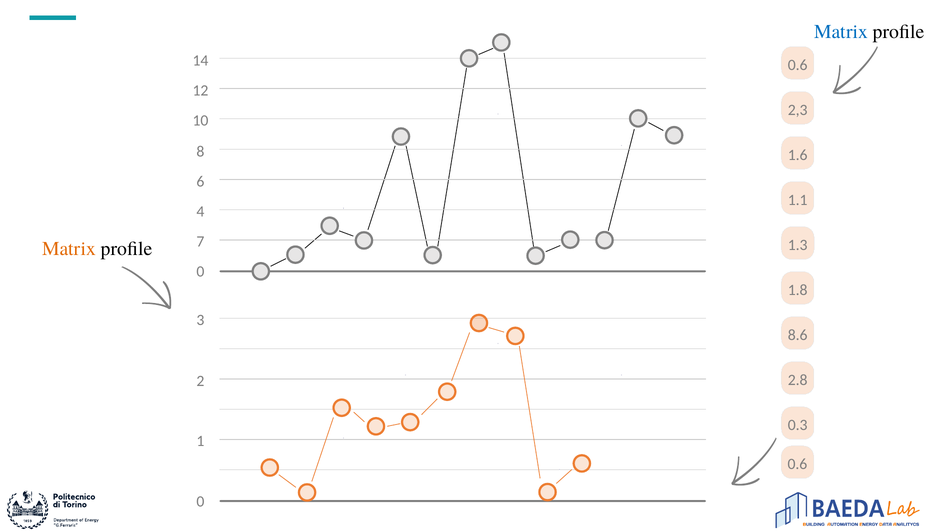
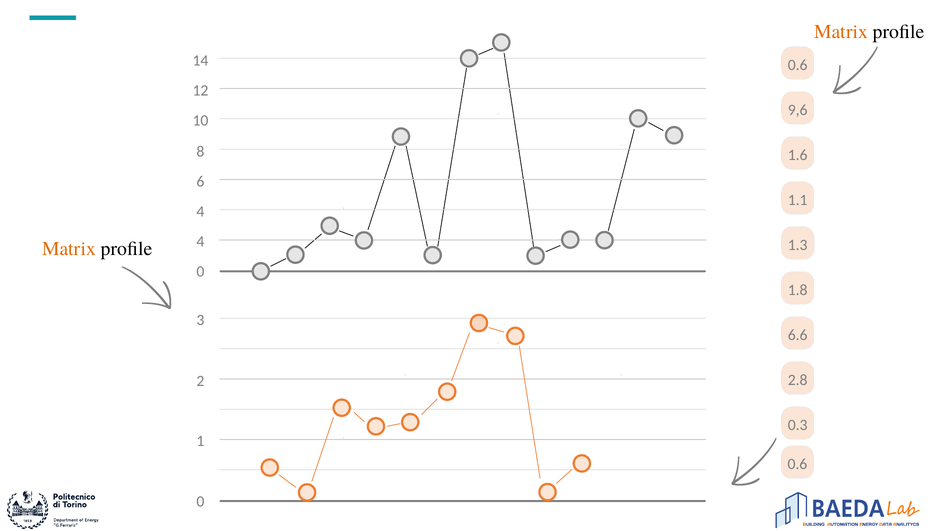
Matrix colour: blue -> orange (841, 32)
2,3: 2,3 -> 9,6 (798, 110)
profile 7: 7 -> 4 (200, 242)
8.6: 8.6 -> 6.6 (798, 335)
